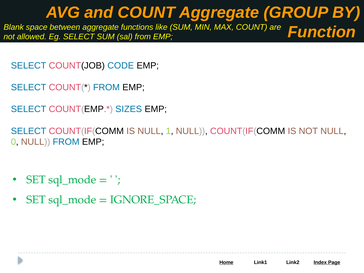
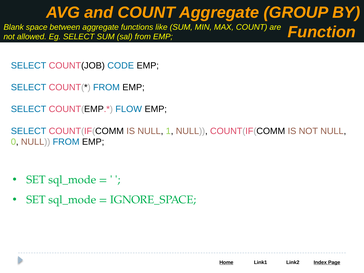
SIZES: SIZES -> FLOW (129, 109)
